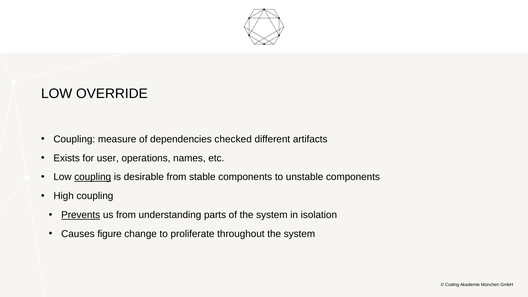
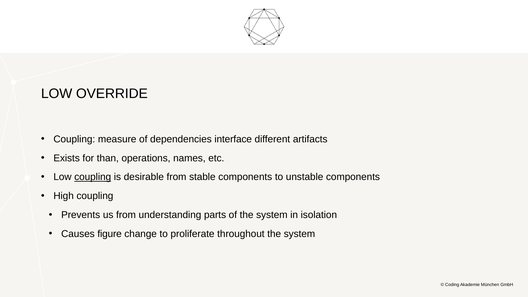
checked: checked -> interface (233, 139)
user: user -> than (108, 158)
Prevents underline: present -> none (81, 215)
